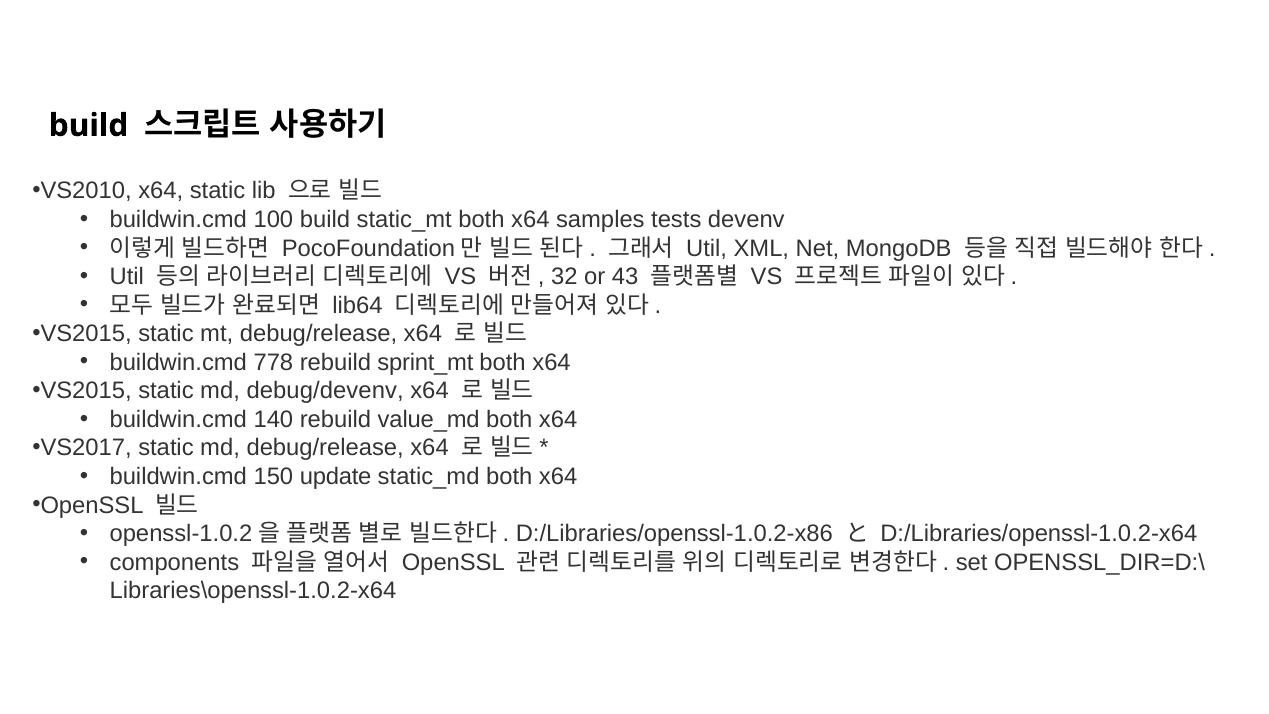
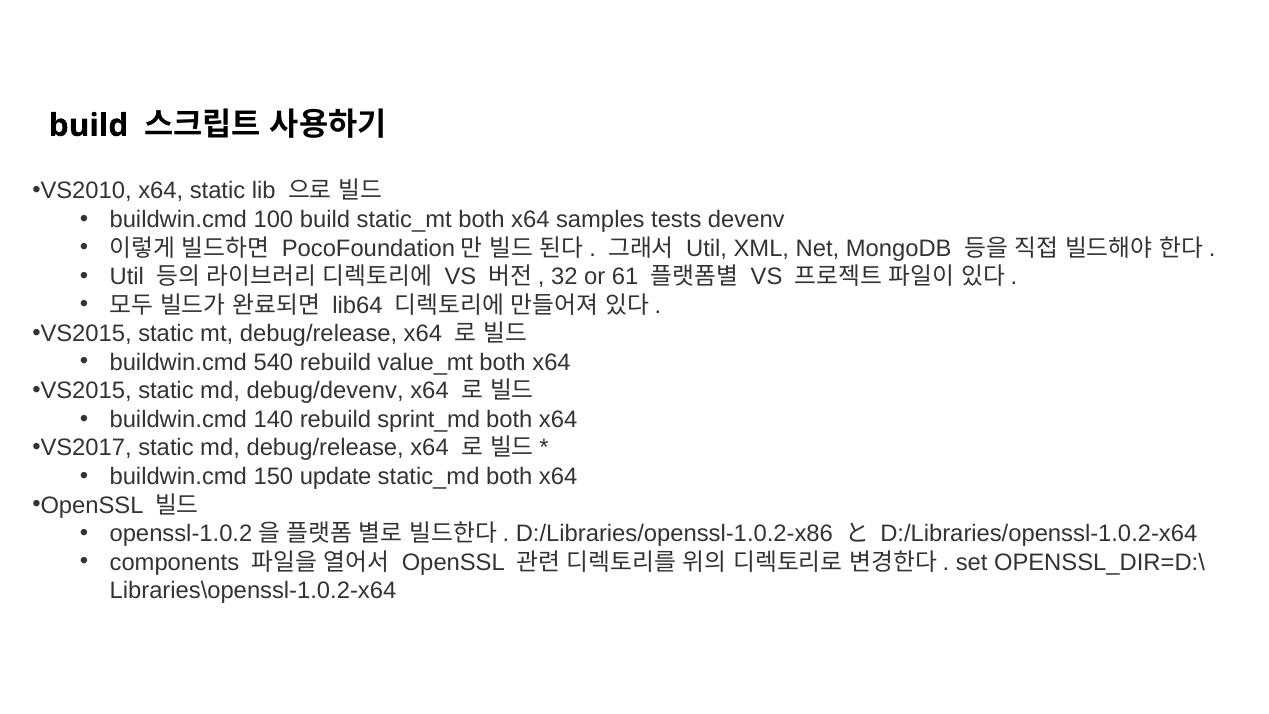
43: 43 -> 61 (625, 277)
778: 778 -> 540 (273, 362)
sprint_mt: sprint_mt -> value_mt (425, 362)
value_md: value_md -> sprint_md (429, 419)
